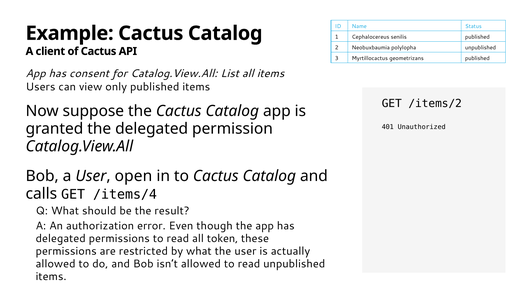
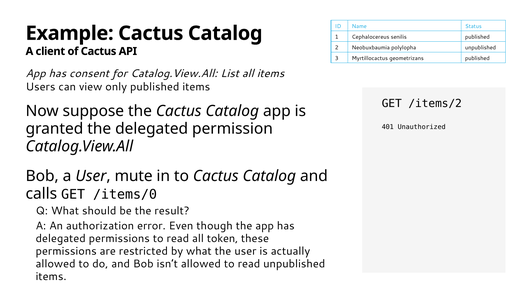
open: open -> mute (134, 176)
/items/4: /items/4 -> /items/0 (125, 194)
